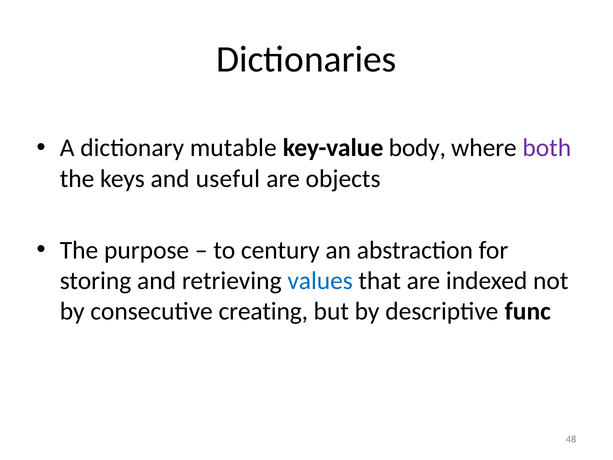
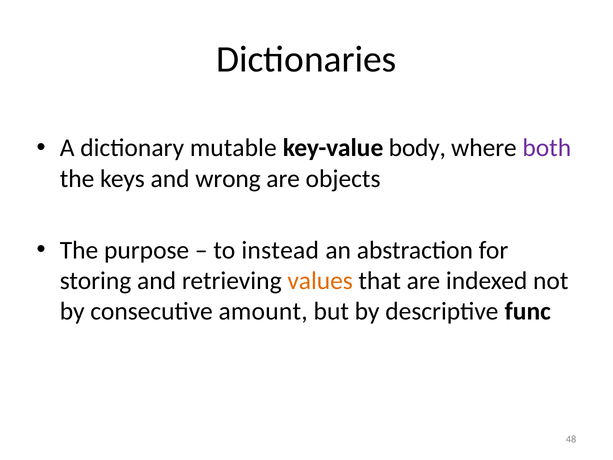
useful: useful -> wrong (228, 179)
century: century -> instead (280, 250)
values colour: blue -> orange (320, 281)
creating: creating -> amount (263, 311)
